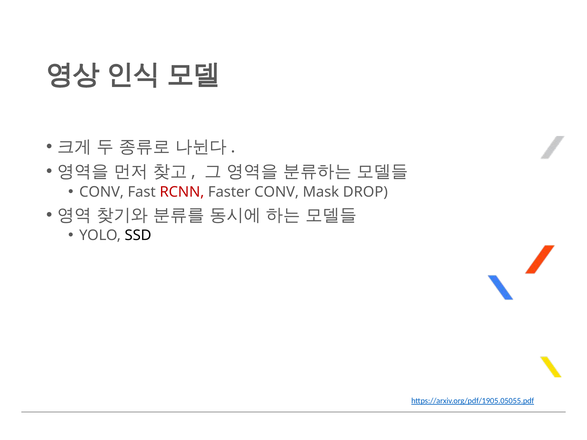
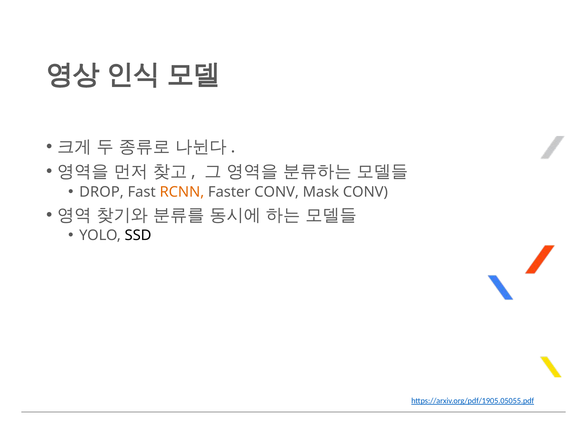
CONV: CONV -> DROP (101, 192)
RCNN colour: red -> orange (182, 192)
Mask DROP: DROP -> CONV (365, 192)
